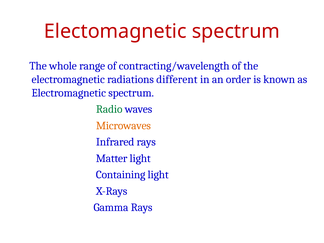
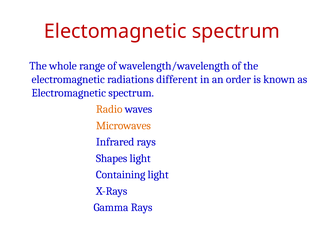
contracting/wavelength: contracting/wavelength -> wavelength/wavelength (174, 66)
Radio colour: green -> orange (109, 109)
Matter: Matter -> Shapes (112, 158)
